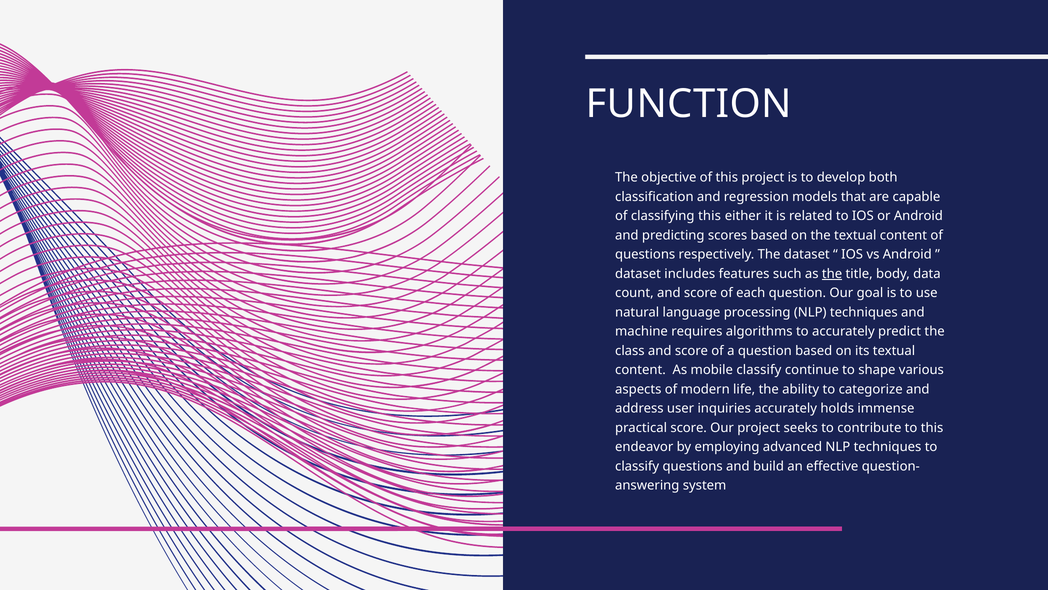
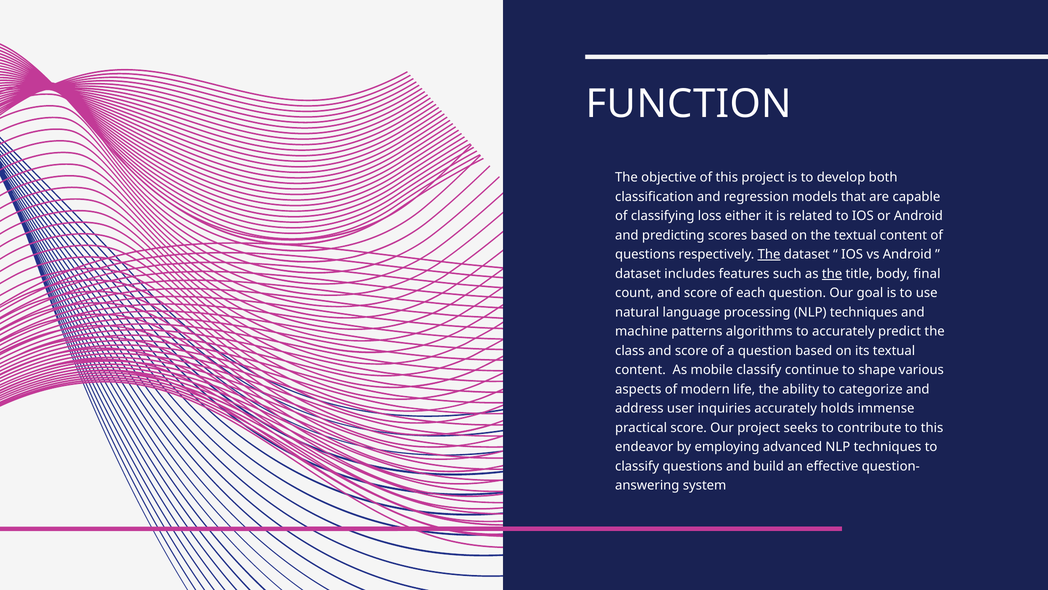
classifying this: this -> loss (710, 216)
The underline: none -> present (769, 254)
data: data -> final (927, 274)
requires: requires -> patterns (697, 331)
